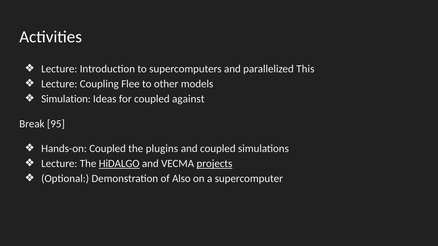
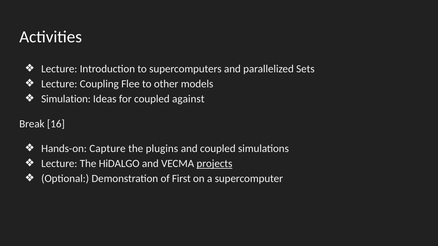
This: This -> Sets (305, 69)
95: 95 -> 16 (56, 124)
Hands-on Coupled: Coupled -> Capture (107, 149)
HiDALGO underline: present -> none (119, 164)
Also: Also -> First (181, 179)
